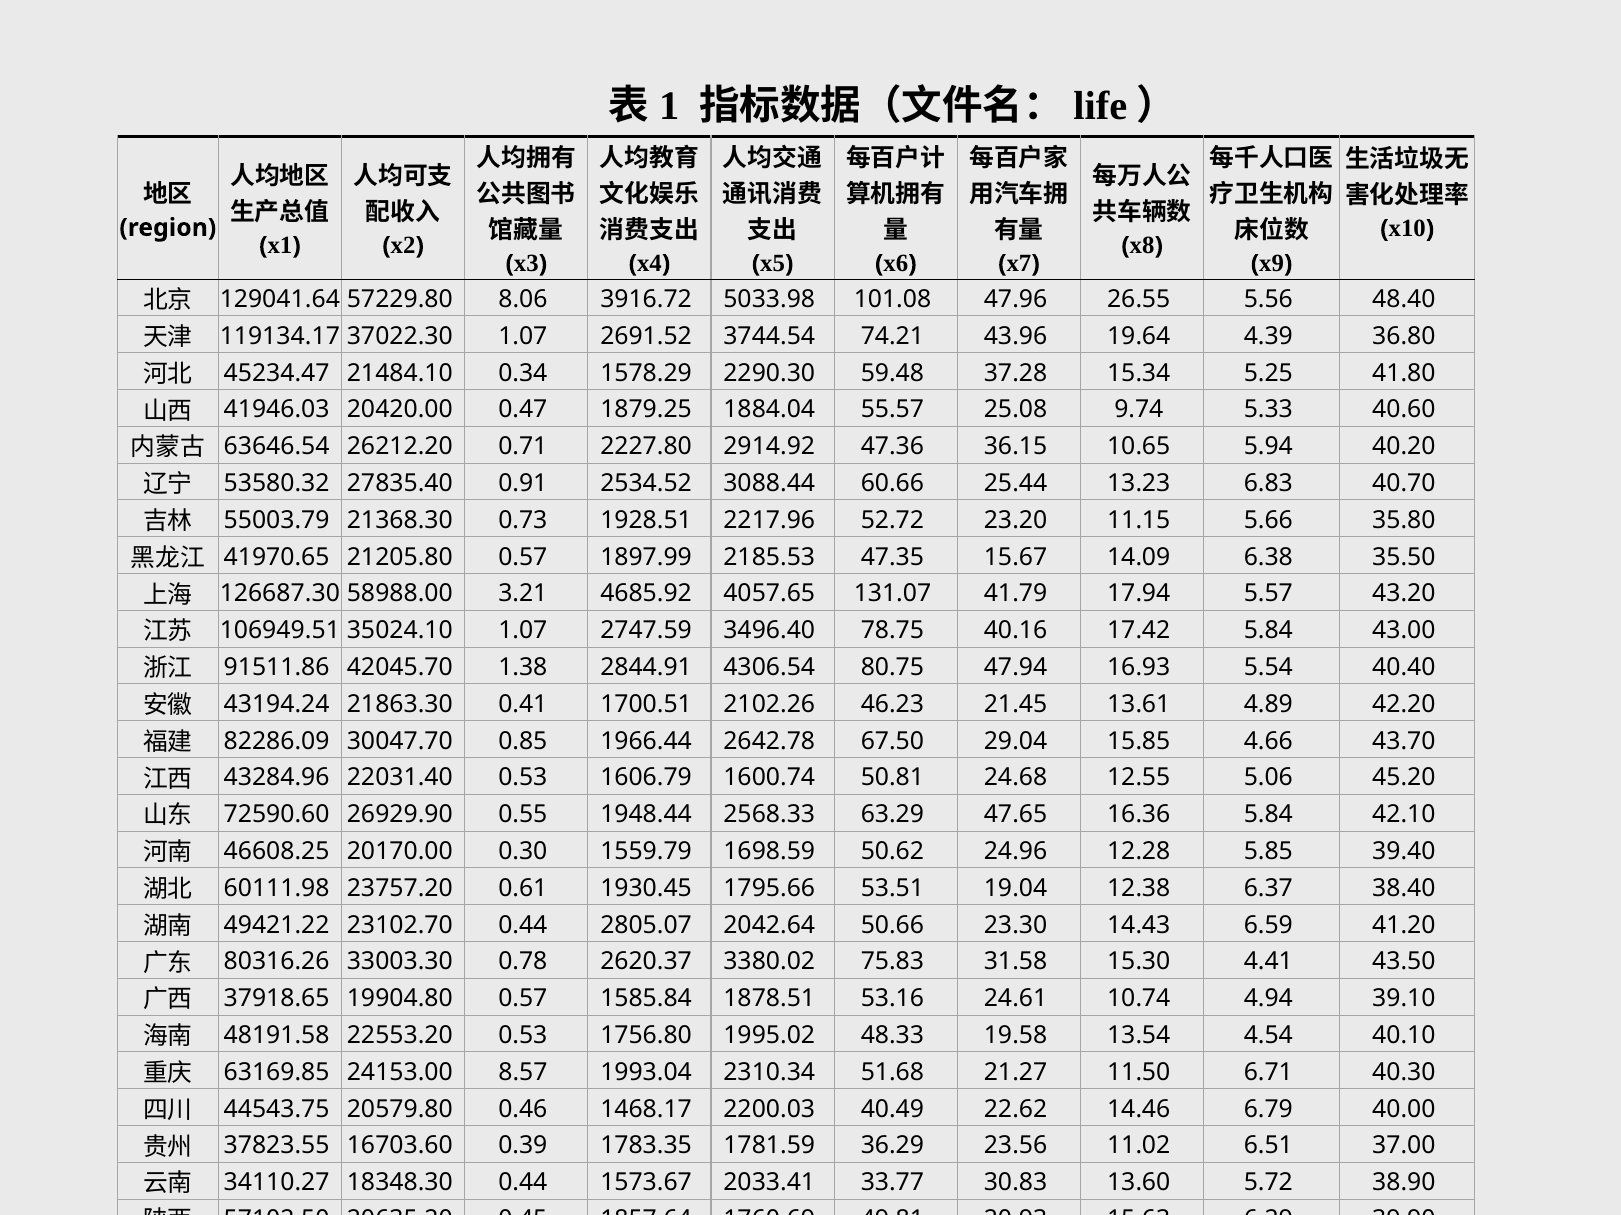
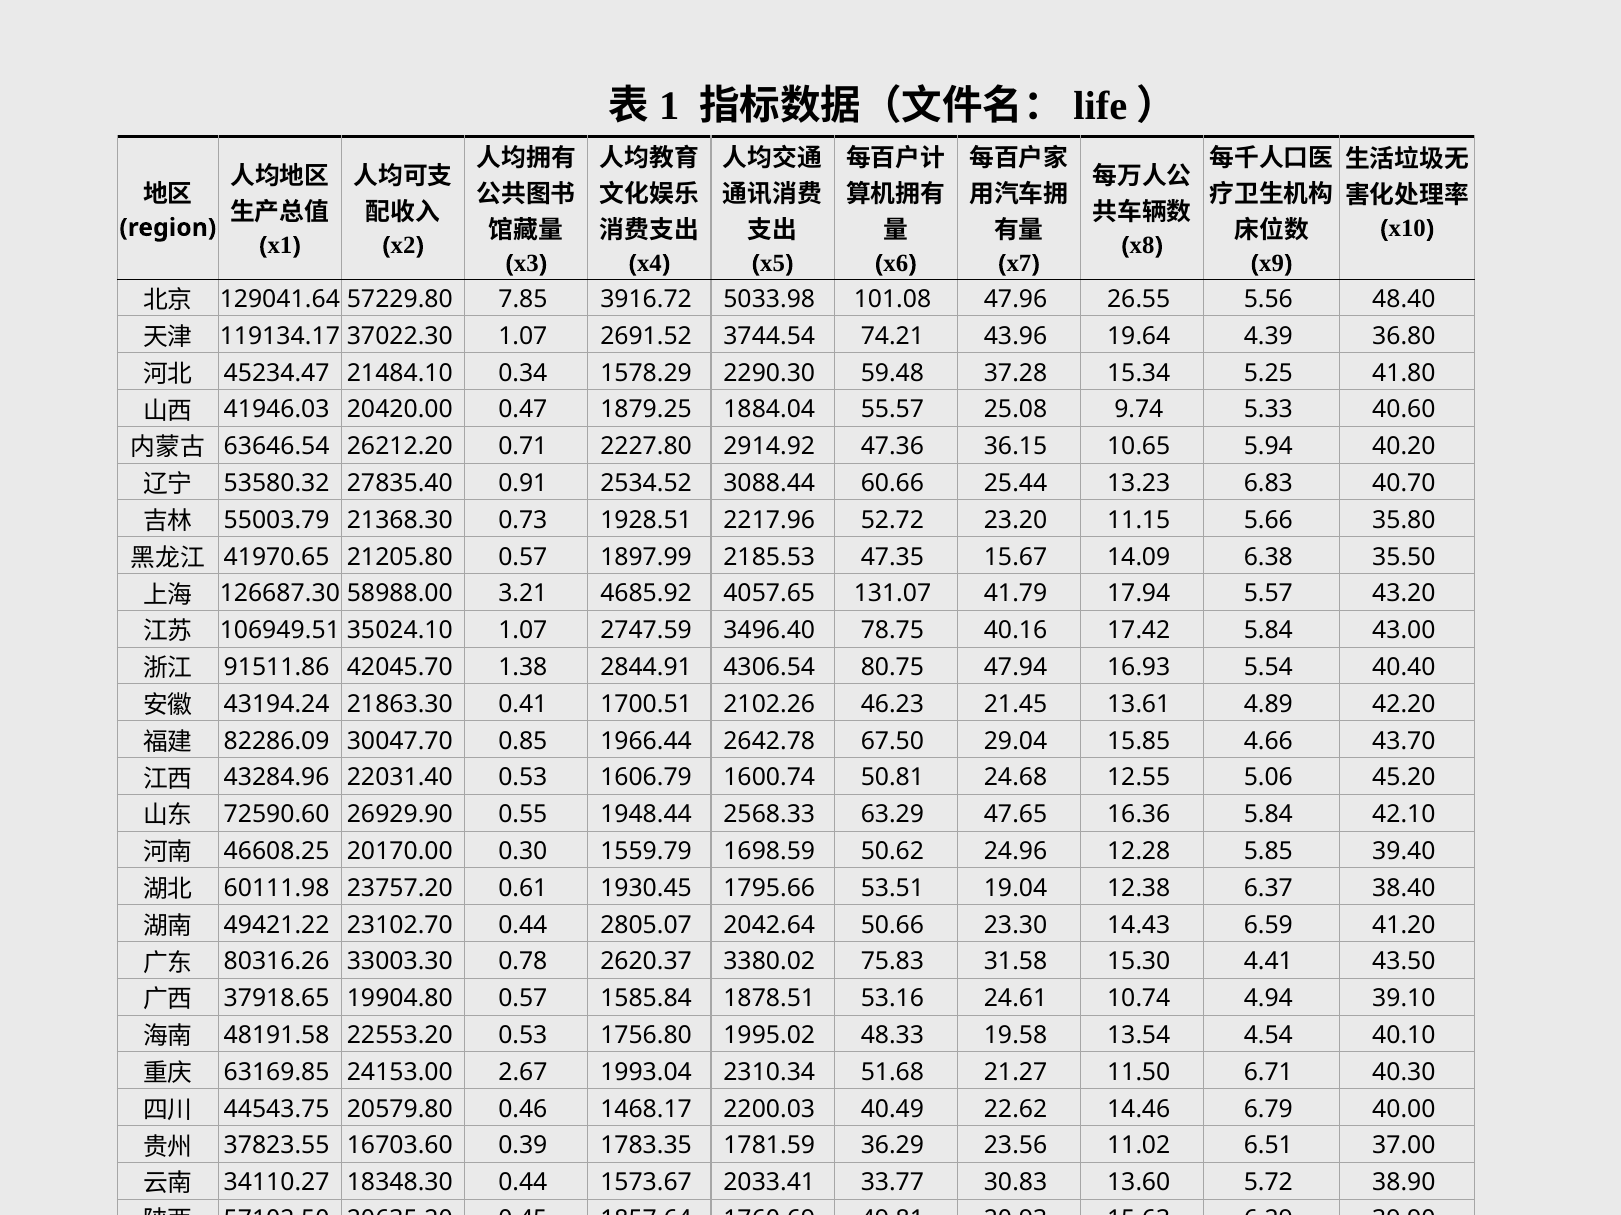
8.06: 8.06 -> 7.85 (523, 299)
8.57: 8.57 -> 2.67 (523, 1073)
